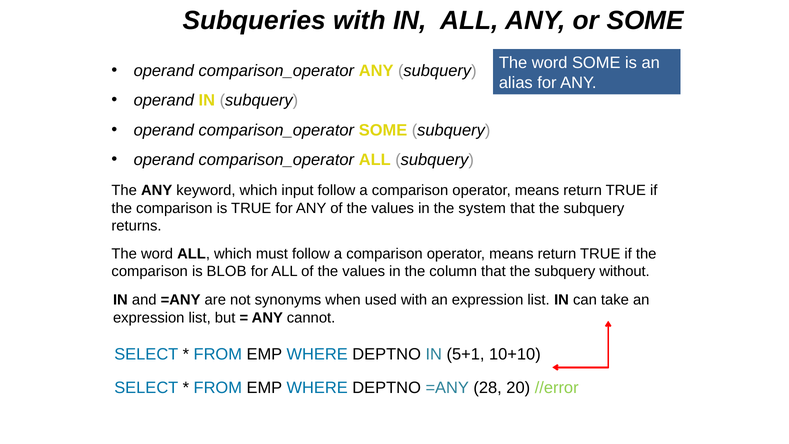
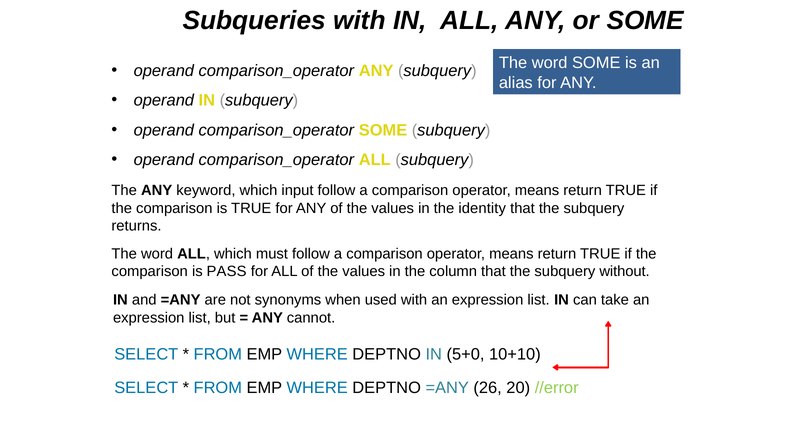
system: system -> identity (482, 208)
BLOB: BLOB -> PASS (227, 271)
5+1: 5+1 -> 5+0 (465, 354)
28: 28 -> 26 (488, 388)
